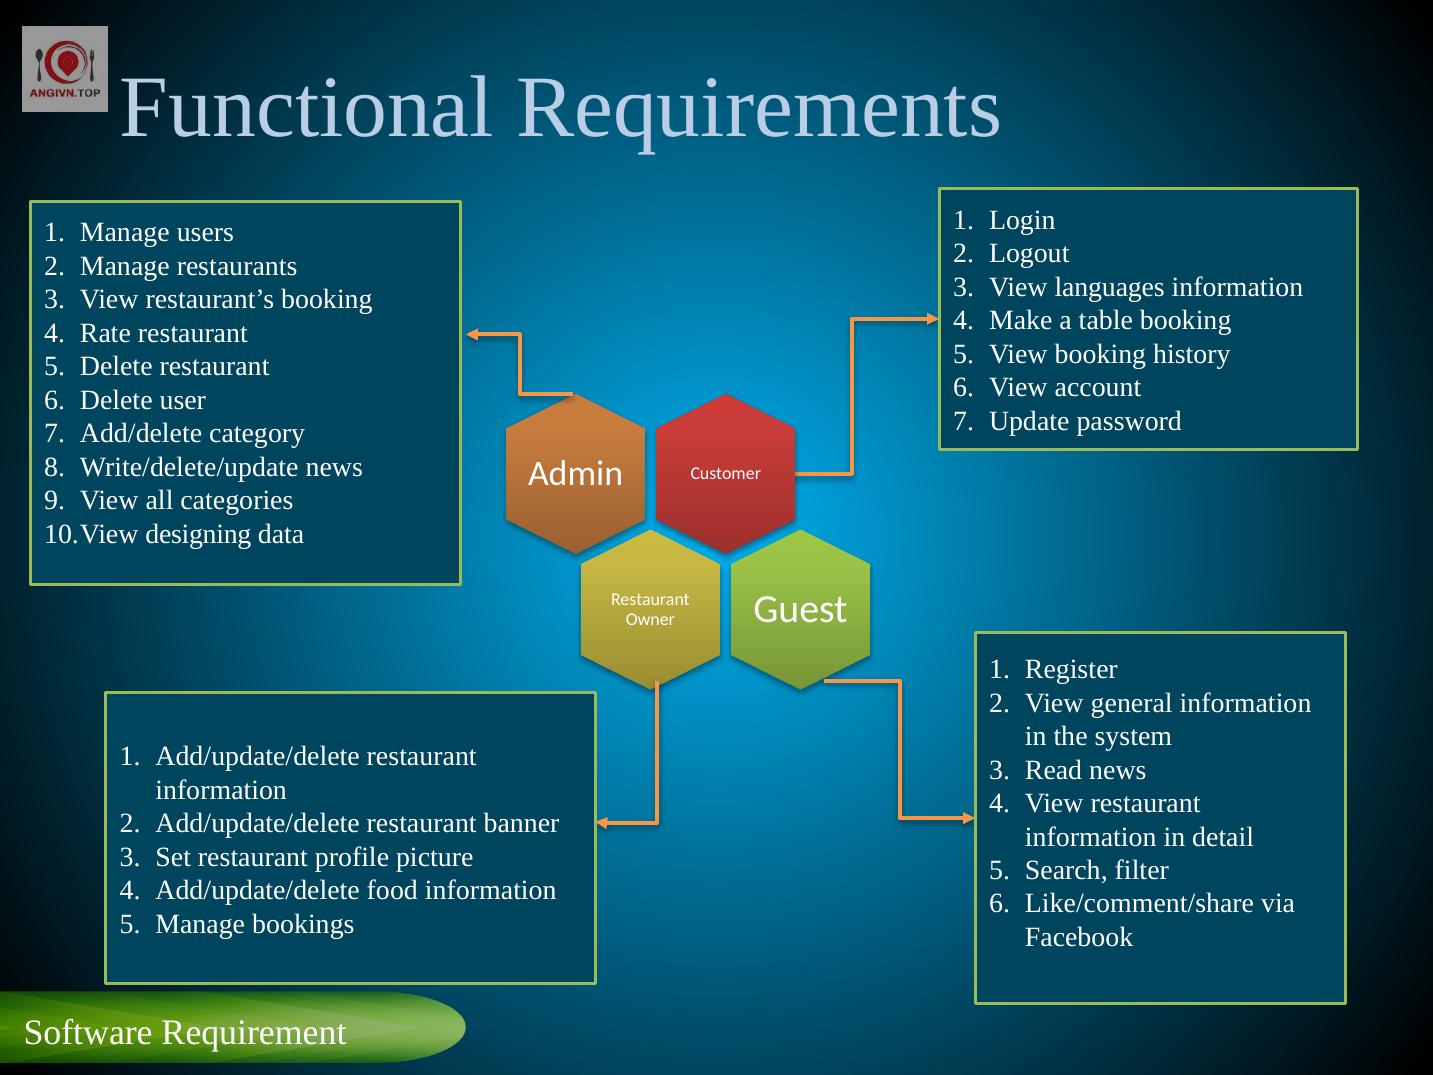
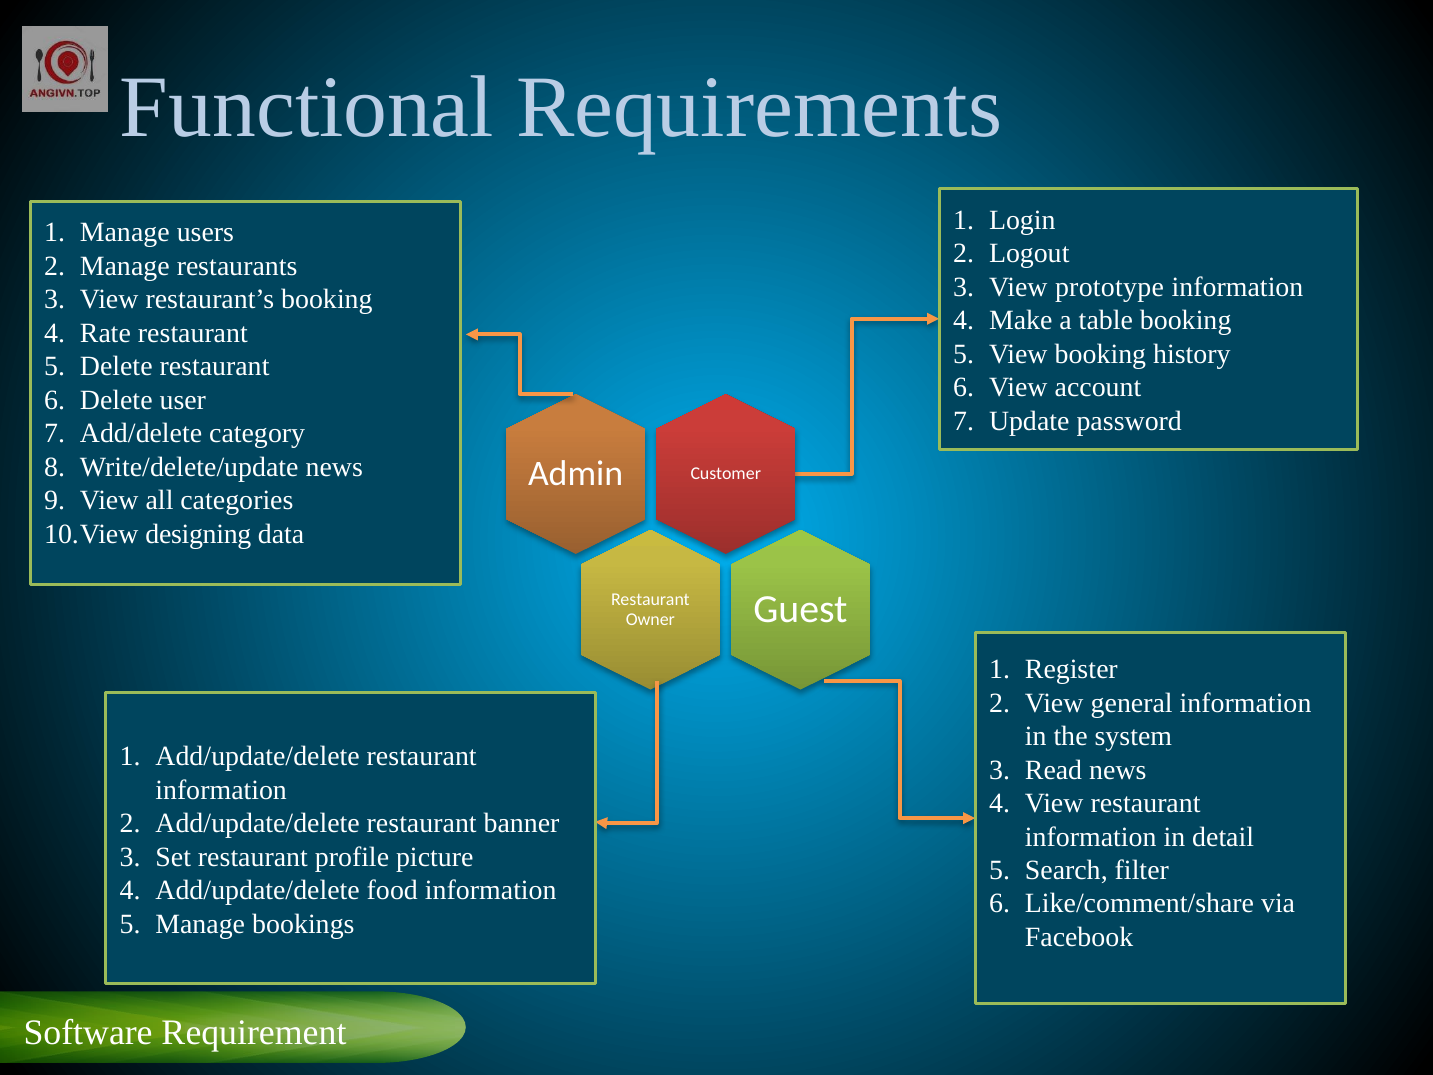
languages: languages -> prototype (1109, 287)
